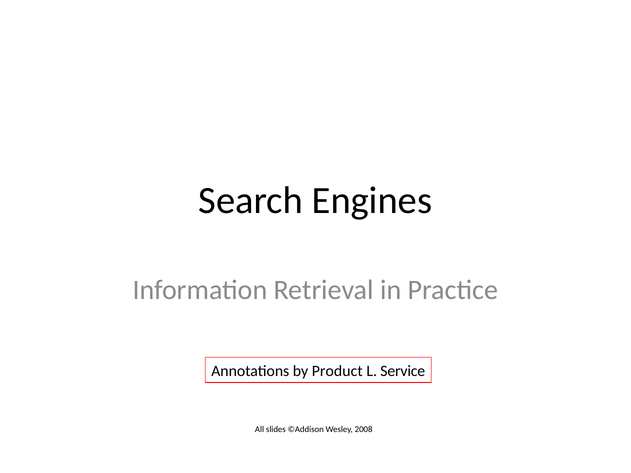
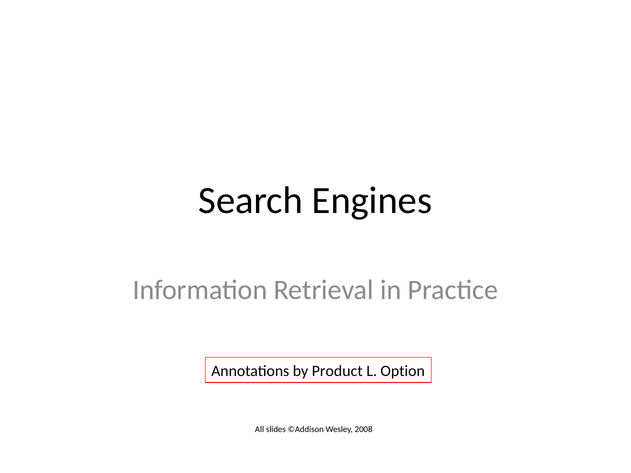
Service: Service -> Option (403, 371)
